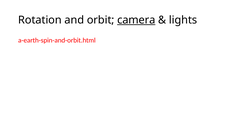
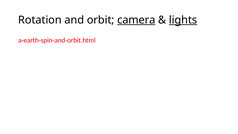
lights underline: none -> present (183, 20)
